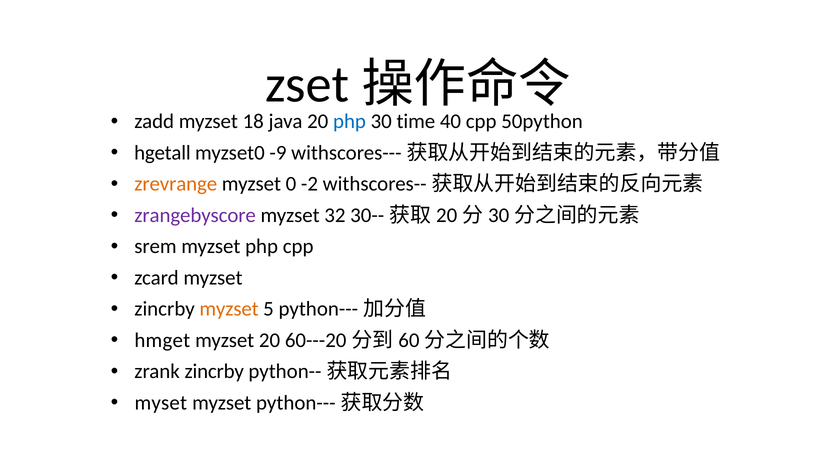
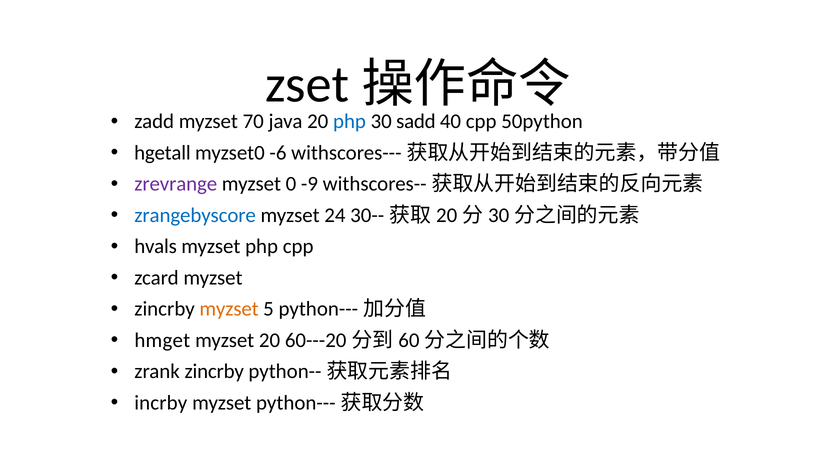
18: 18 -> 70 (253, 122)
time: time -> sadd (416, 122)
-9: -9 -> -6 (278, 153)
zrevrange colour: orange -> purple (176, 184)
-2: -2 -> -9 (309, 184)
zrangebyscore colour: purple -> blue (195, 215)
32: 32 -> 24 (335, 215)
srem: srem -> hvals (156, 247)
myset: myset -> incrby (161, 403)
